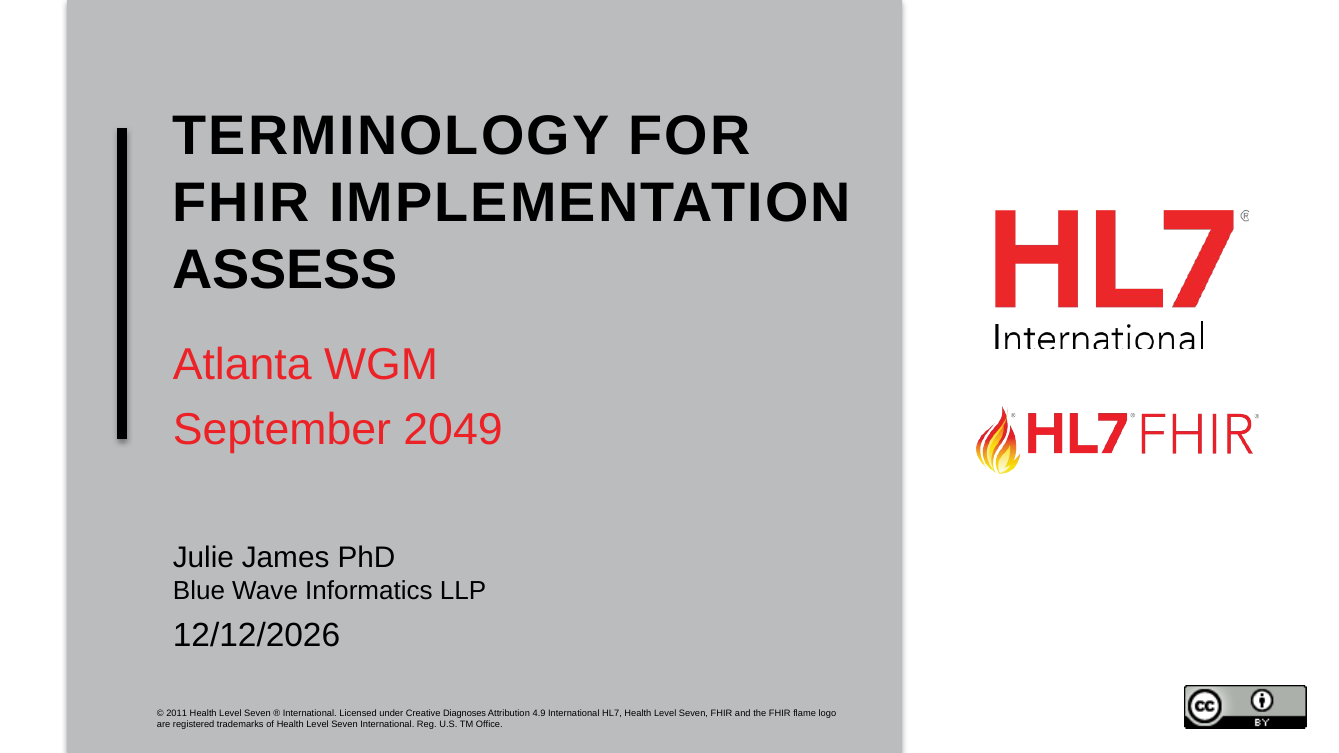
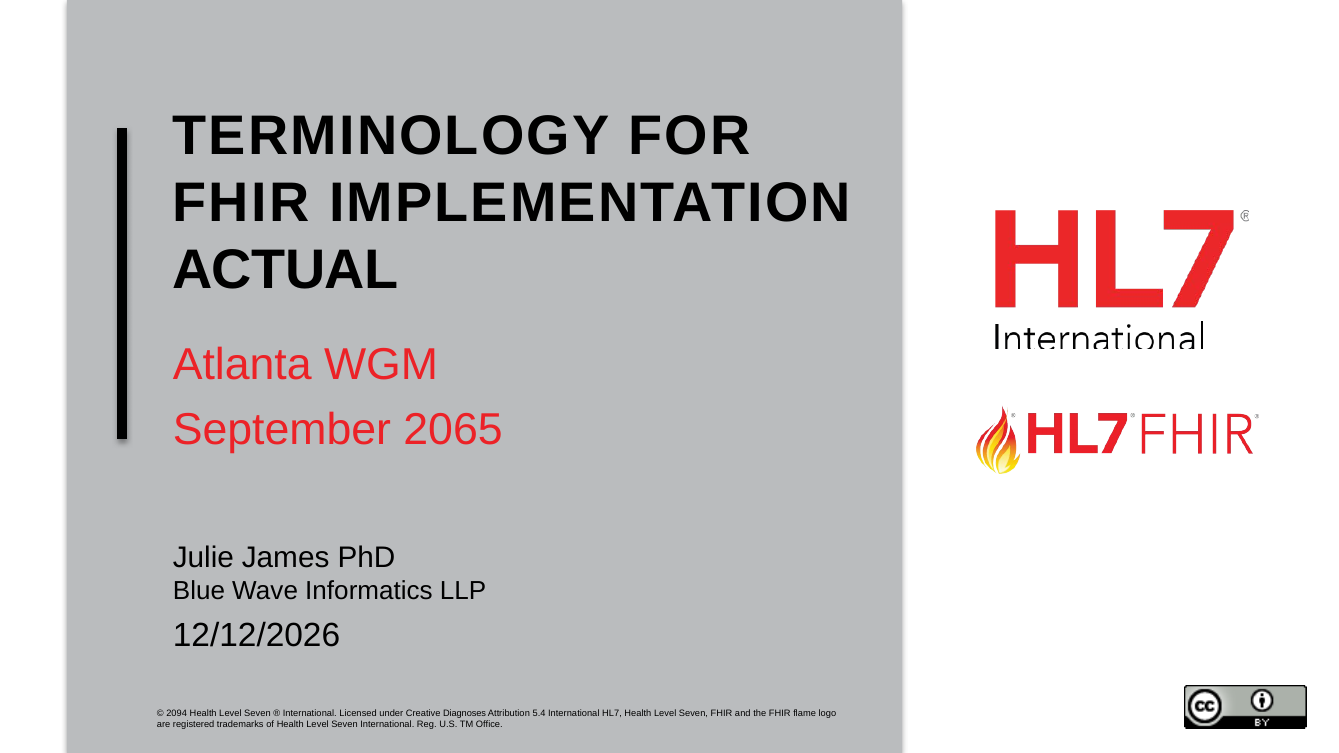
ASSESS: ASSESS -> ACTUAL (285, 270)
2049: 2049 -> 2065 (453, 430)
2011: 2011 -> 2094 (177, 714)
4.9: 4.9 -> 5.4 (539, 714)
